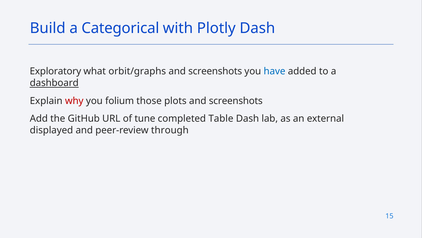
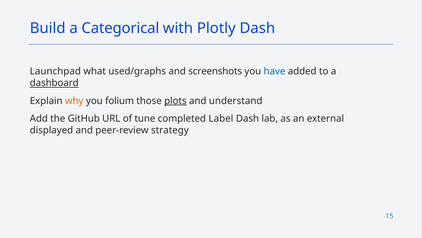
Exploratory: Exploratory -> Launchpad (55, 71)
orbit/graphs: orbit/graphs -> used/graphs (137, 71)
why colour: red -> orange (74, 101)
plots underline: none -> present (175, 101)
screenshots: screenshots -> understand (236, 101)
Table: Table -> Label (221, 118)
through: through -> strategy (170, 130)
